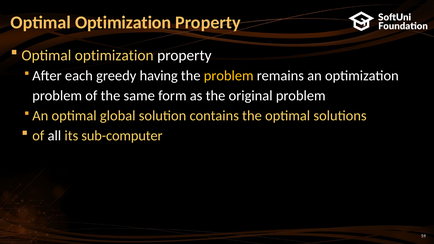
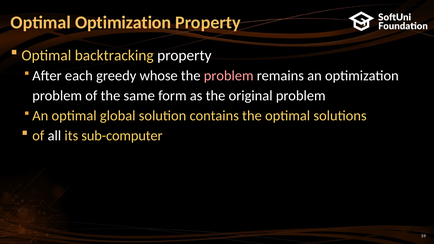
optimization: optimization -> backtracking (114, 55)
having: having -> whose (159, 76)
problem colour: yellow -> pink (229, 76)
